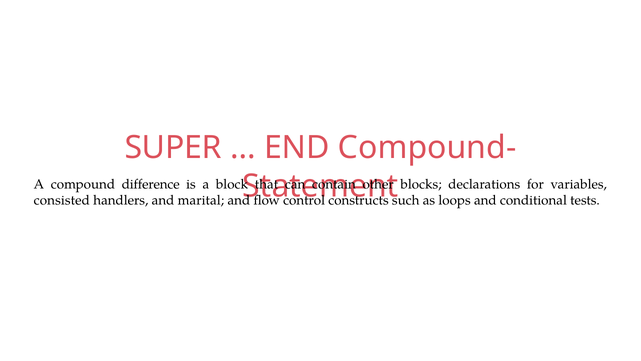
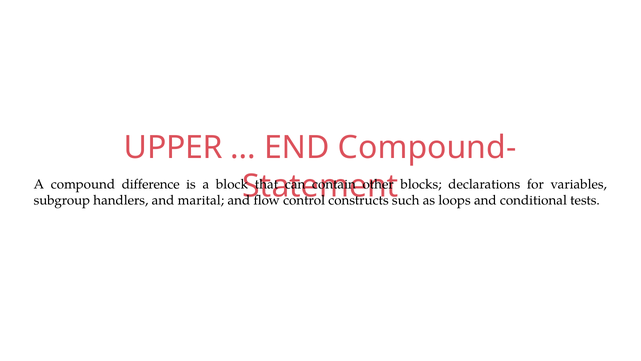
SUPER: SUPER -> UPPER (173, 147)
consisted: consisted -> subgroup (62, 200)
